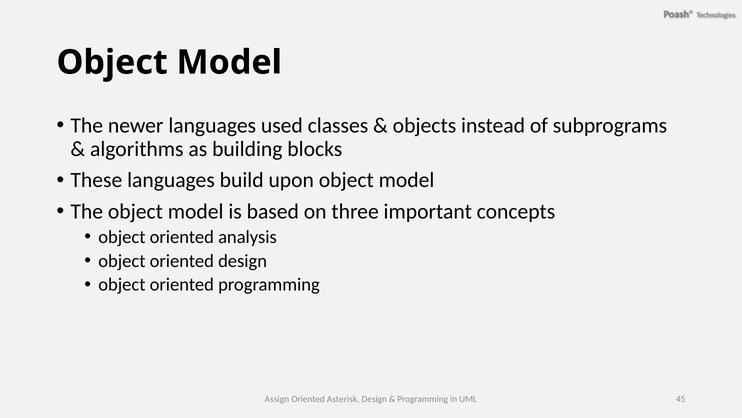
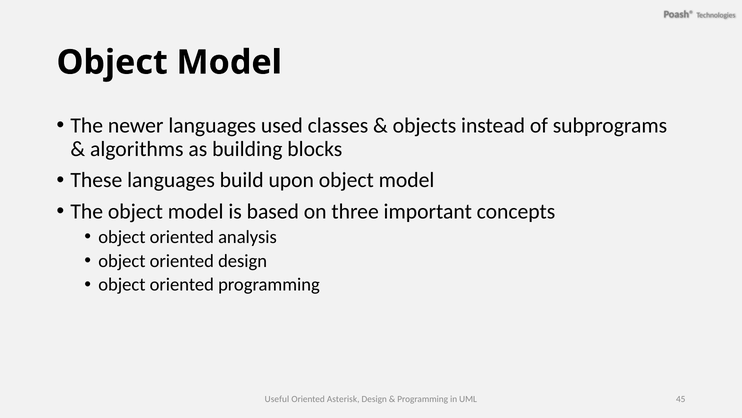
Assign: Assign -> Useful (277, 398)
